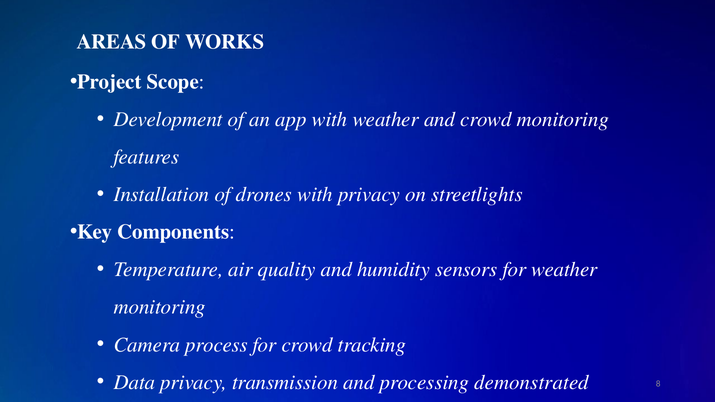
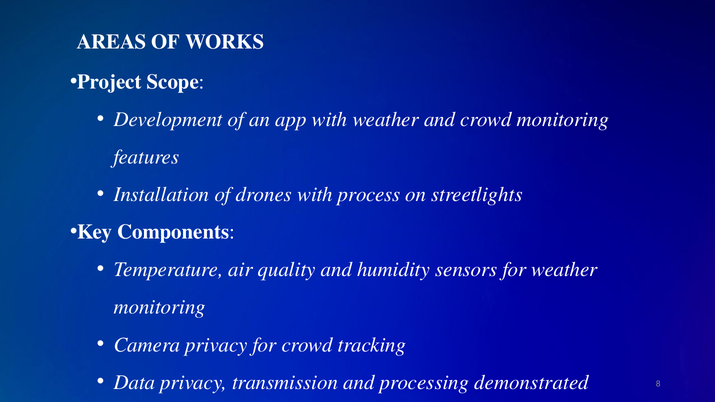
with privacy: privacy -> process (369, 195)
Camera process: process -> privacy (216, 345)
